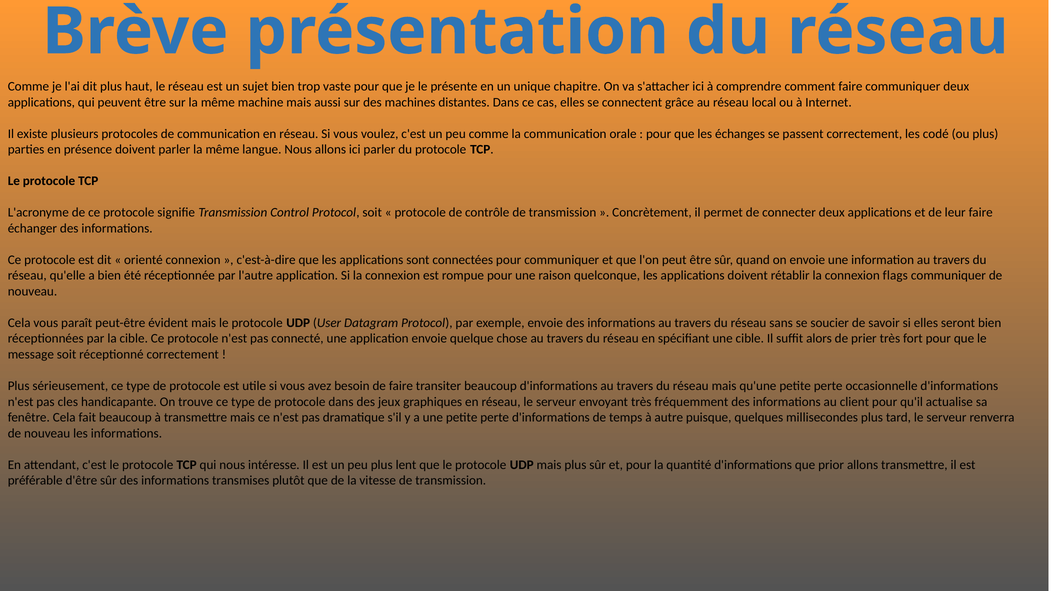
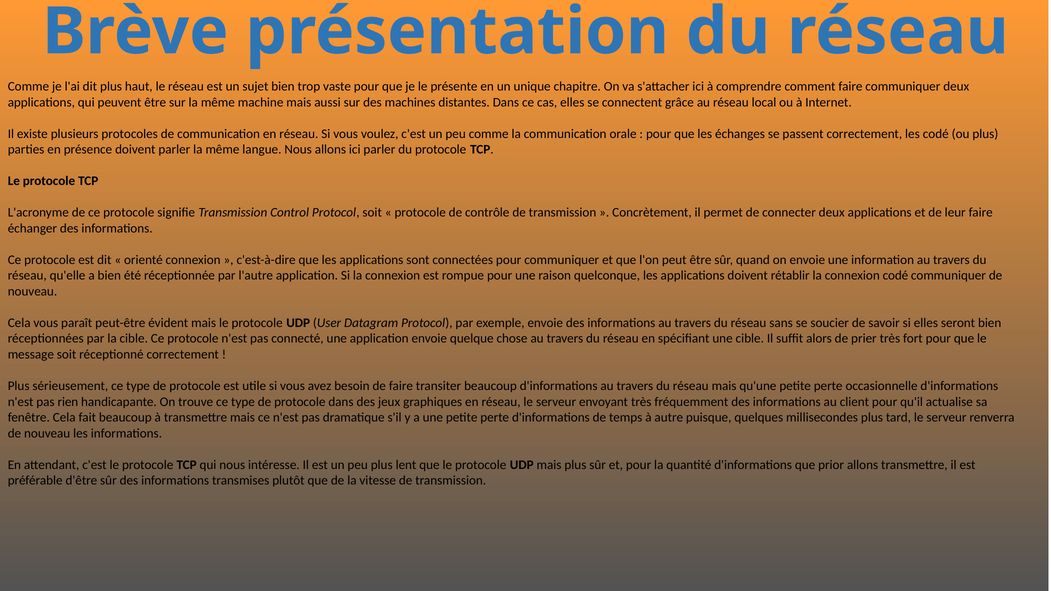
connexion flags: flags -> codé (895, 276)
cles: cles -> rien (68, 402)
